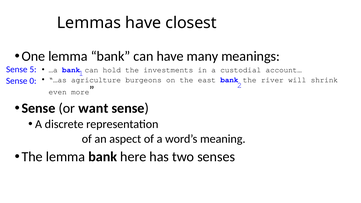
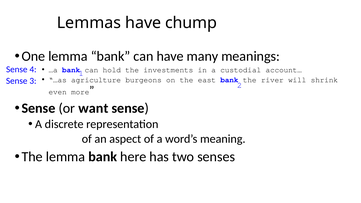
closest: closest -> chump (191, 23)
5: 5 -> 4 (33, 69)
0: 0 -> 3 (33, 81)
